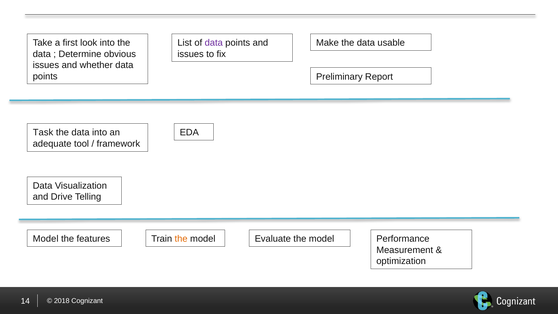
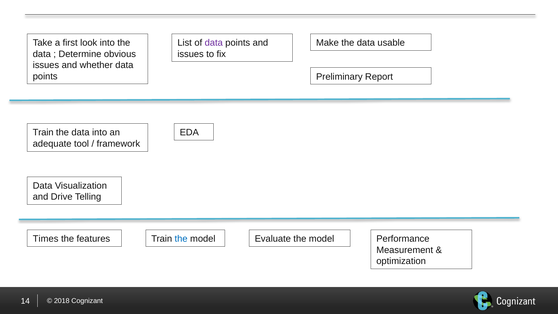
Task: Task -> Train (43, 133)
Model: Model -> Times (46, 239)
the colour: orange -> blue (181, 239)
